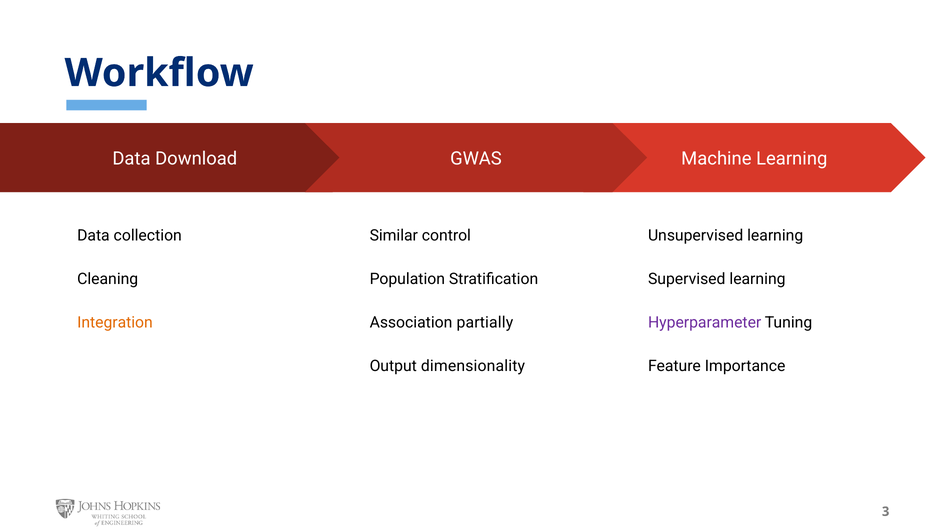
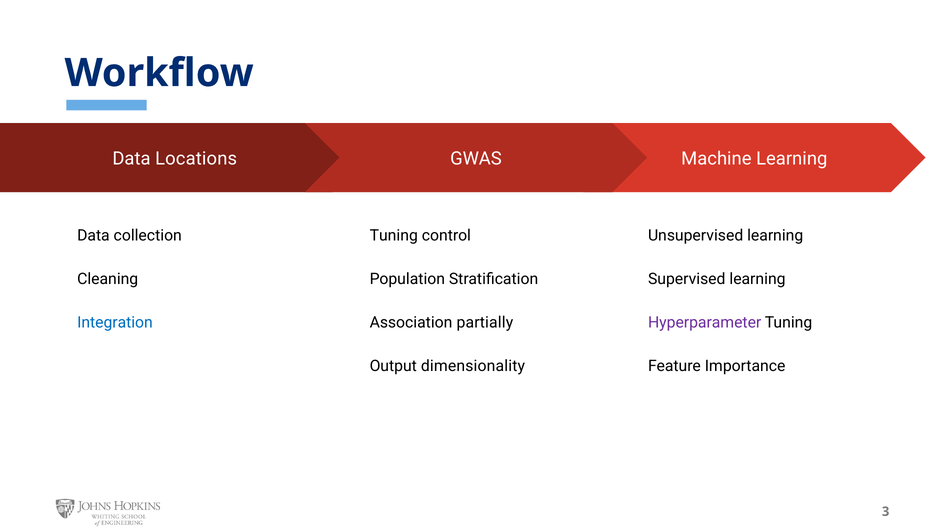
Download: Download -> Locations (196, 159)
Similar: Similar -> Tuning (394, 236)
Integration colour: orange -> blue (115, 323)
